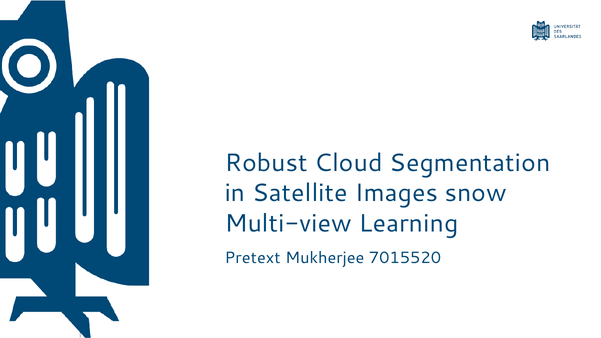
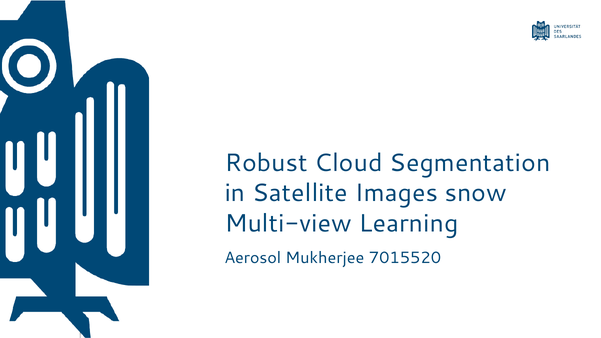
Pretext: Pretext -> Aerosol (253, 258)
